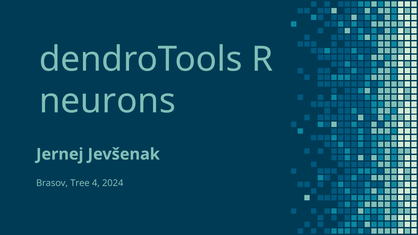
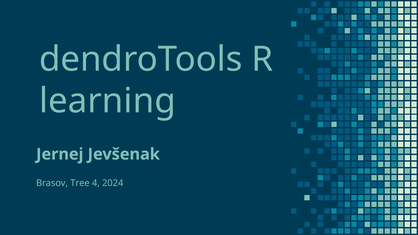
neurons: neurons -> learning (107, 101)
